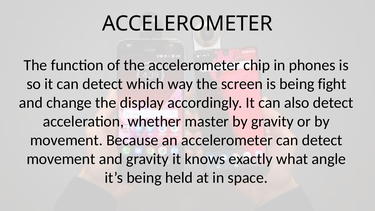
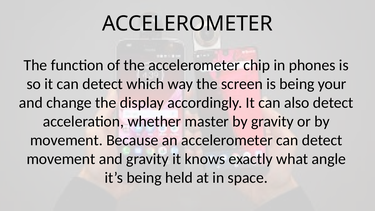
fight: fight -> your (332, 84)
